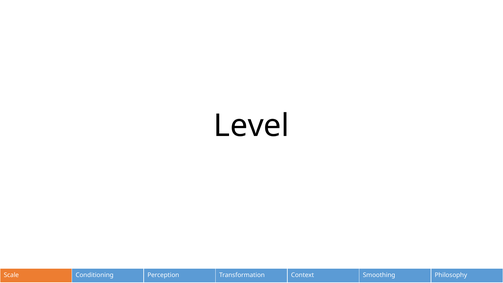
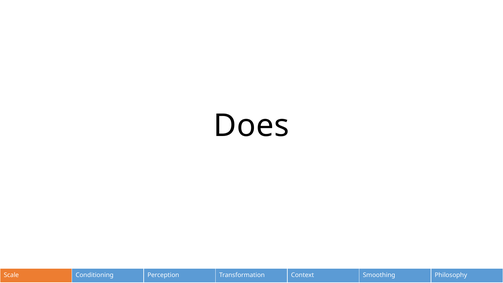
Level: Level -> Does (251, 126)
